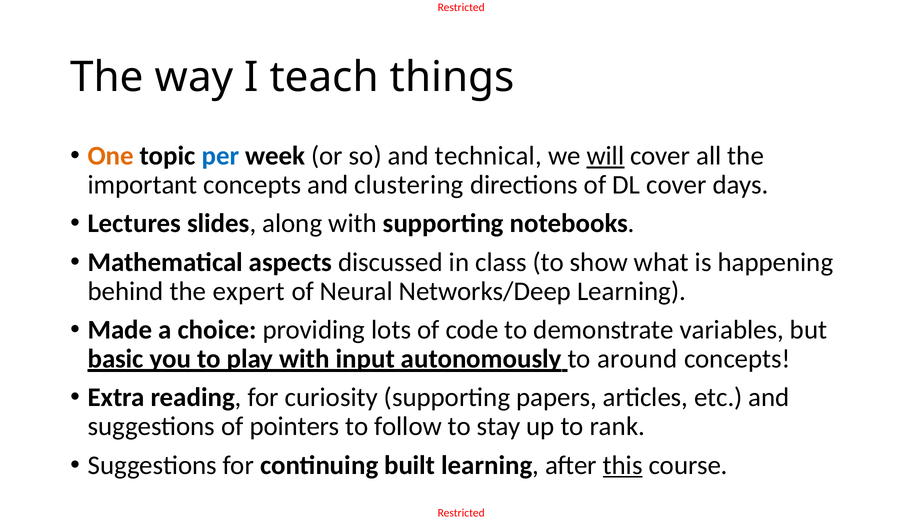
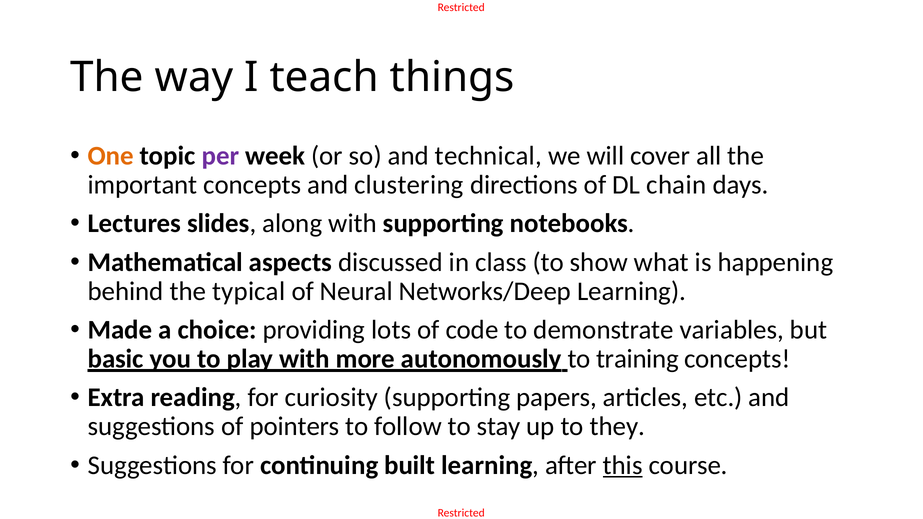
per colour: blue -> purple (220, 156)
will underline: present -> none (605, 156)
DL cover: cover -> chain (676, 185)
expert: expert -> typical (249, 291)
input: input -> more (365, 359)
around: around -> training (638, 359)
rank: rank -> they (617, 427)
